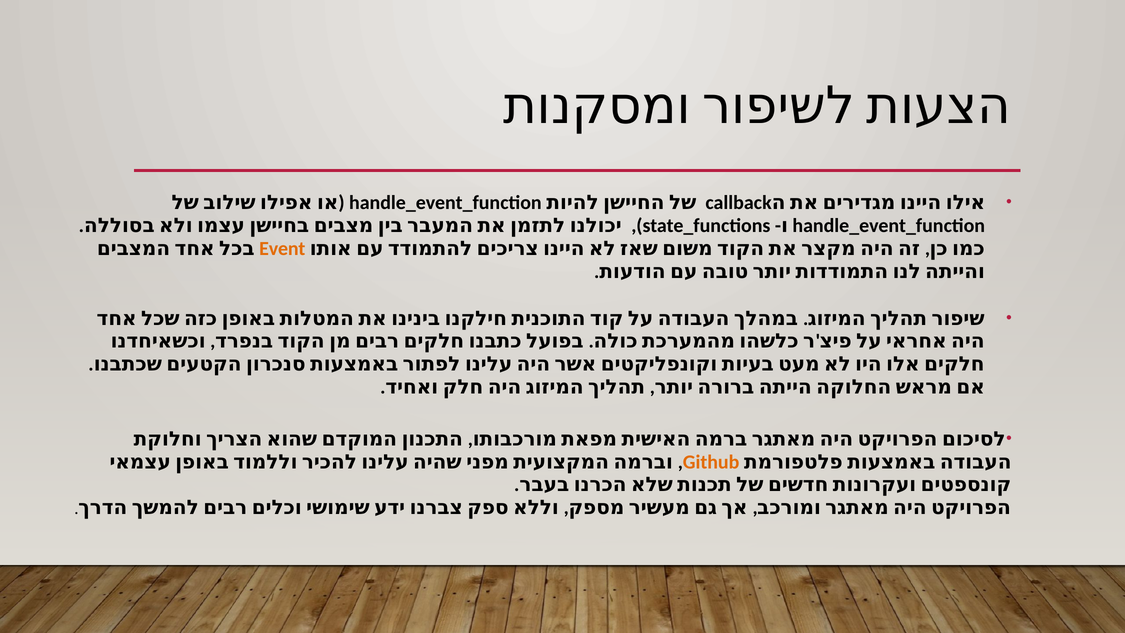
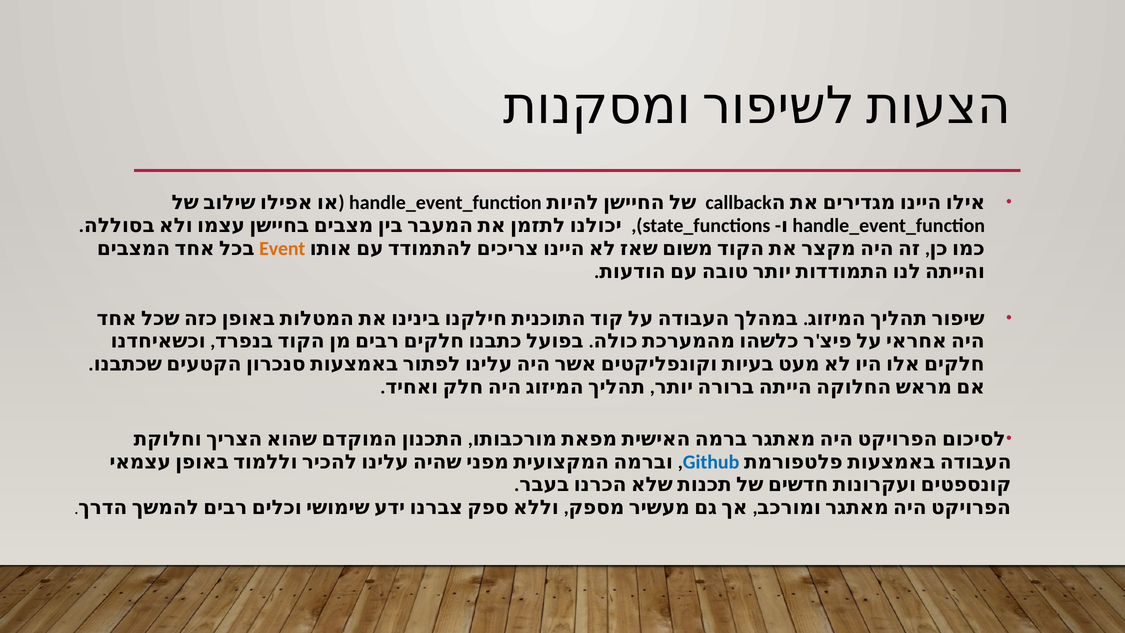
Github colour: orange -> blue (711, 462)
